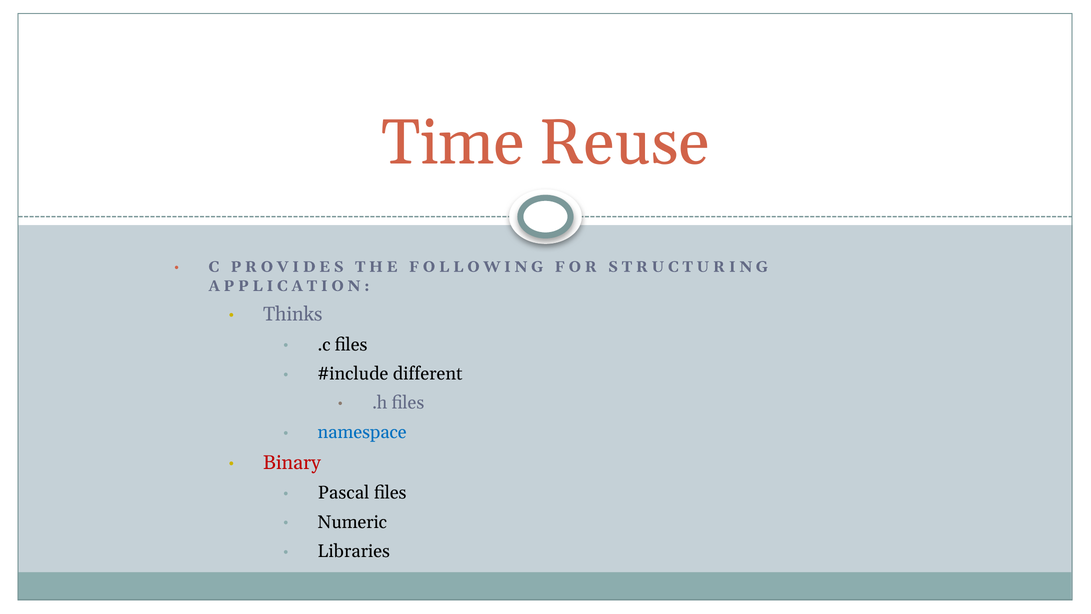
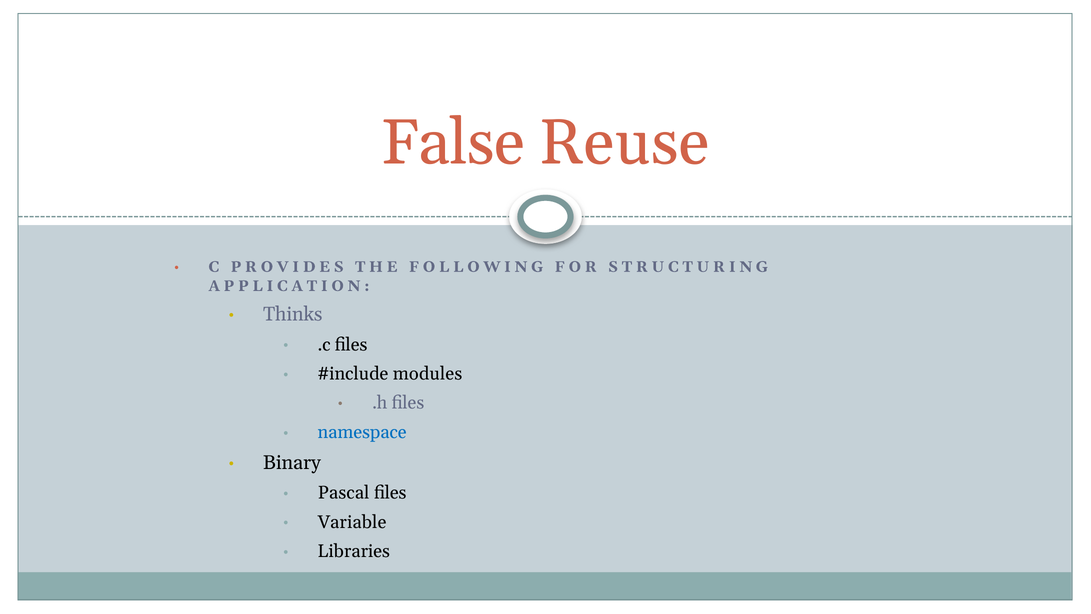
Time: Time -> False (453, 143)
different: different -> modules (428, 374)
Binary colour: red -> black (292, 462)
Numeric: Numeric -> Variable (352, 522)
